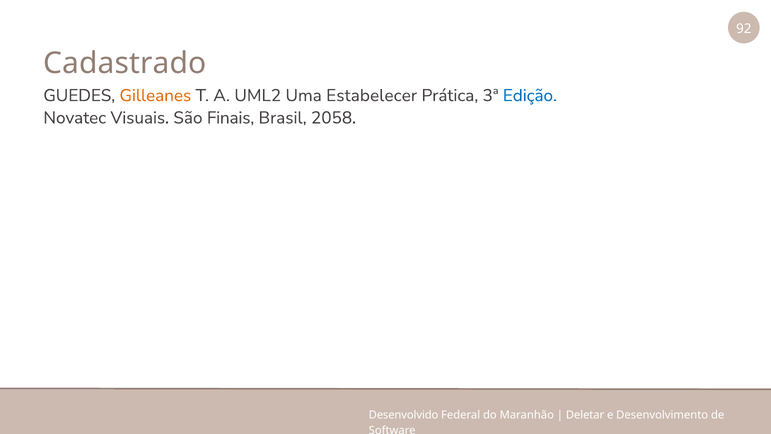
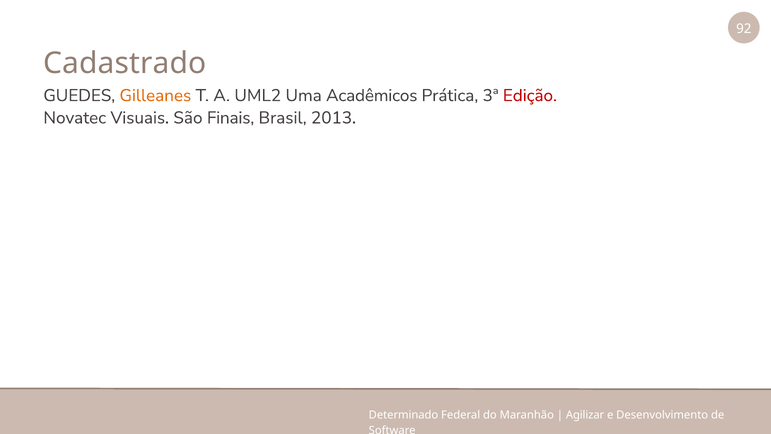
Estabelecer: Estabelecer -> Acadêmicos (372, 95)
Edição colour: blue -> red (530, 95)
2058: 2058 -> 2013 (334, 118)
Desenvolvido: Desenvolvido -> Determinado (403, 415)
Deletar: Deletar -> Agilizar (585, 415)
